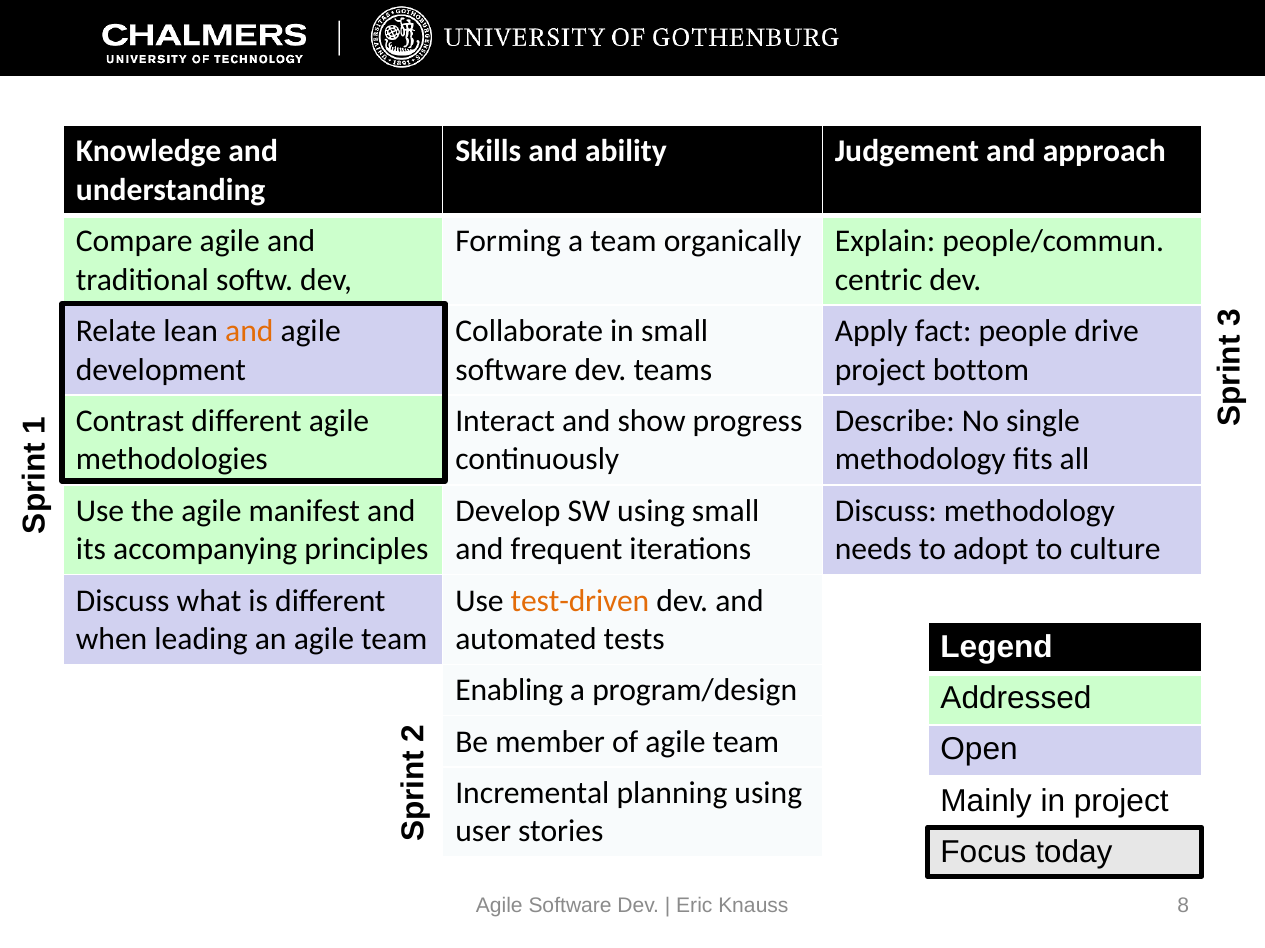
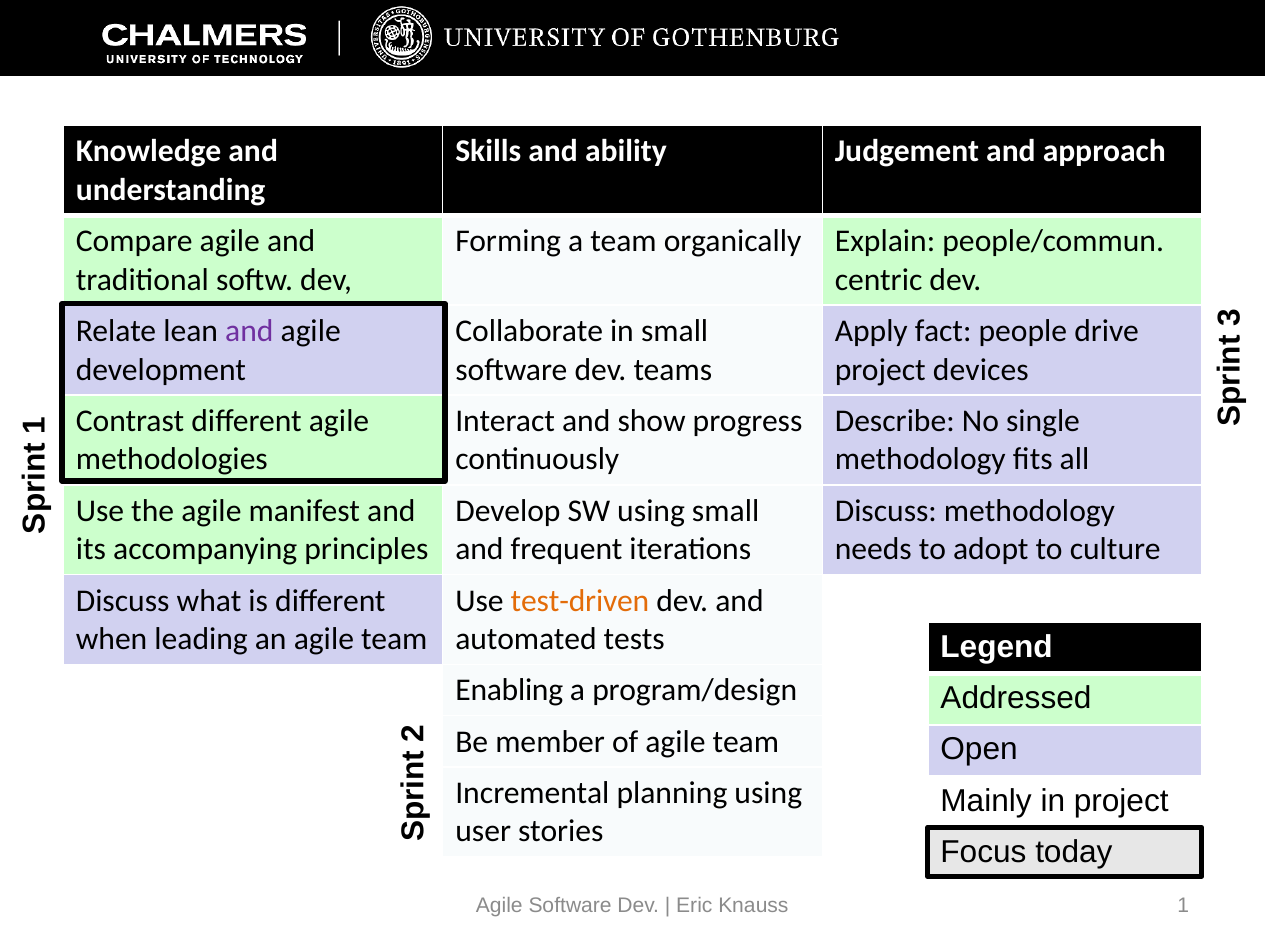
and colour: orange -> purple (249, 331)
bottom: bottom -> devices (981, 370)
Knauss 8: 8 -> 1 (1183, 906)
